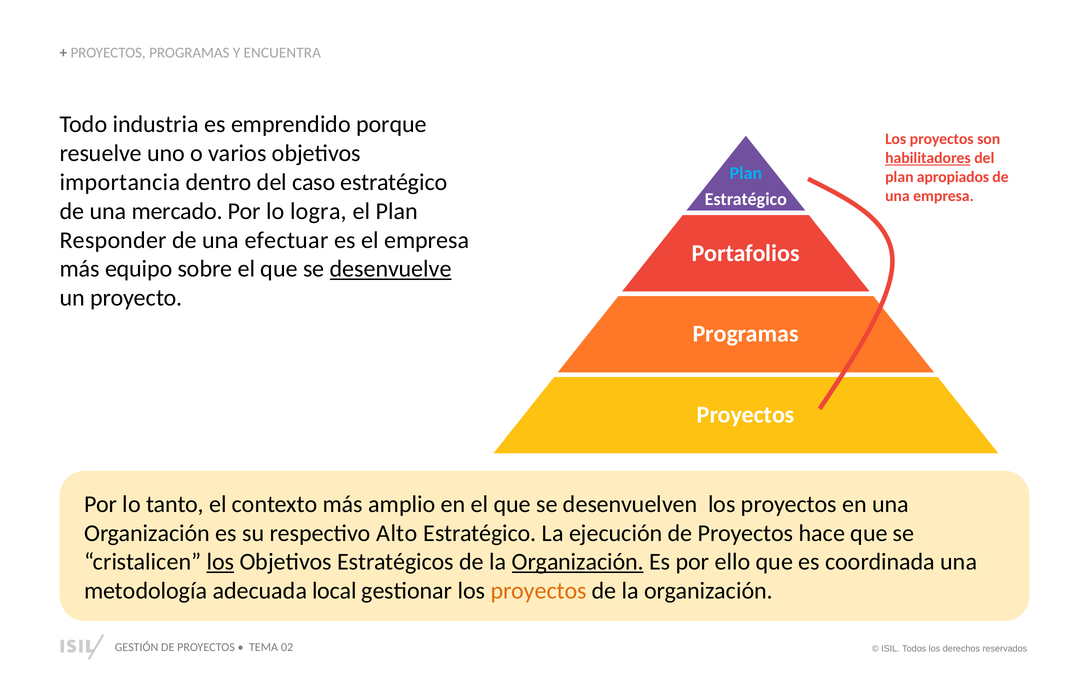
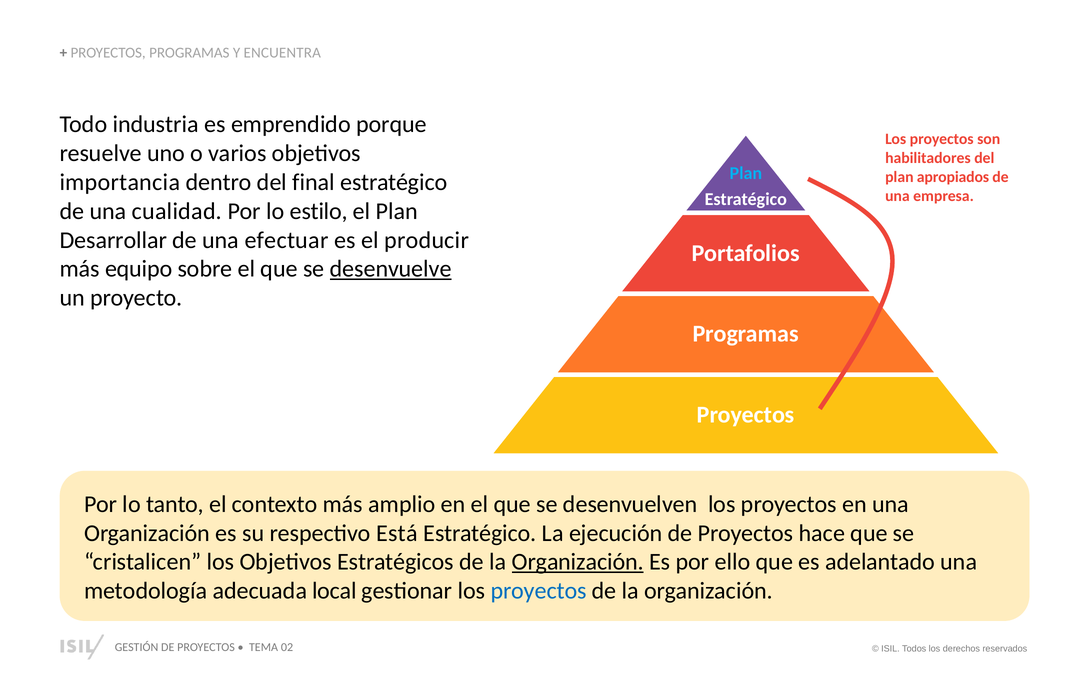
habilitadores underline: present -> none (928, 158)
caso: caso -> final (314, 182)
mercado: mercado -> cualidad (177, 211)
logra: logra -> estilo (319, 211)
Responder: Responder -> Desarrollar (113, 240)
el empresa: empresa -> producir (427, 240)
Alto: Alto -> Está (397, 533)
los underline: present -> none (220, 562)
coordinada: coordinada -> adelantado (880, 562)
proyectos colour: orange -> blue (539, 591)
